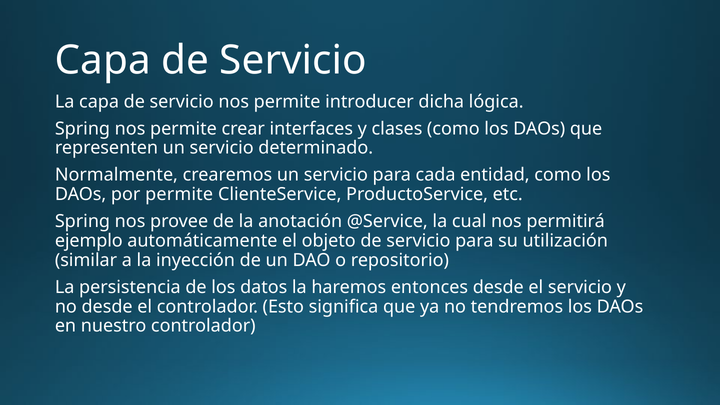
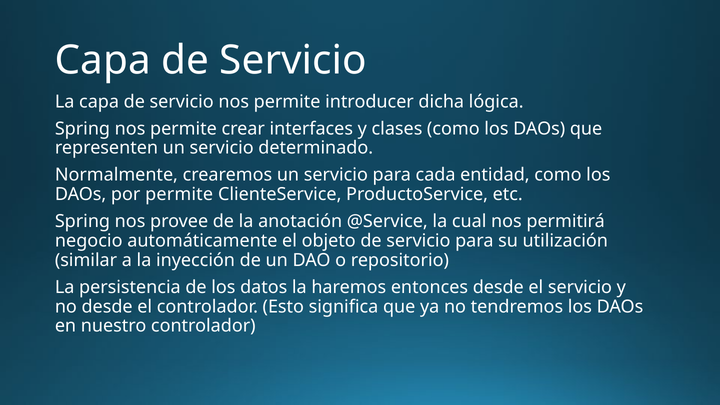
ejemplo: ejemplo -> negocio (89, 241)
